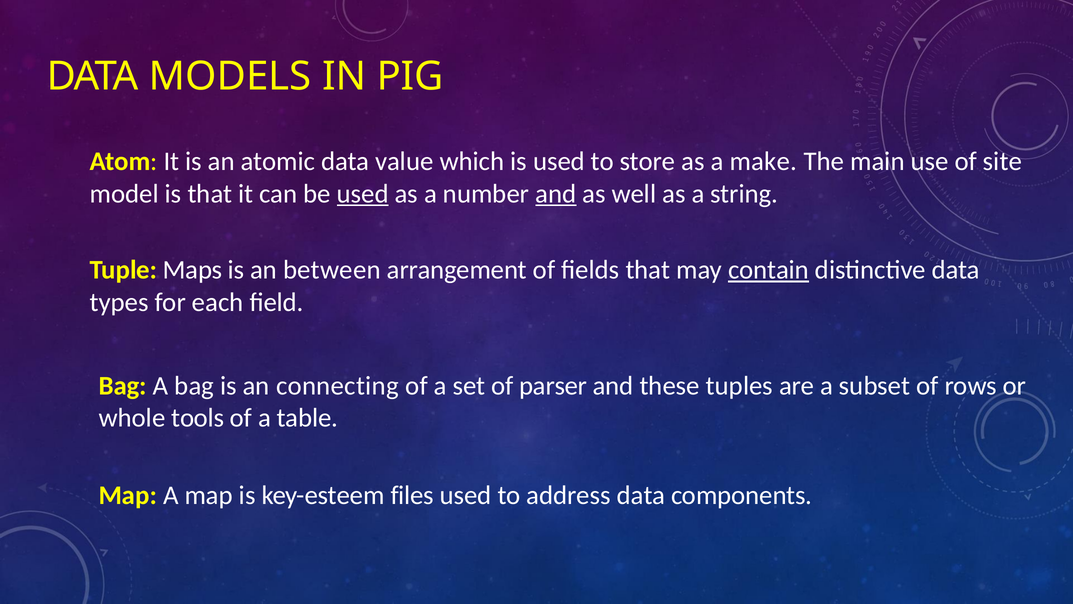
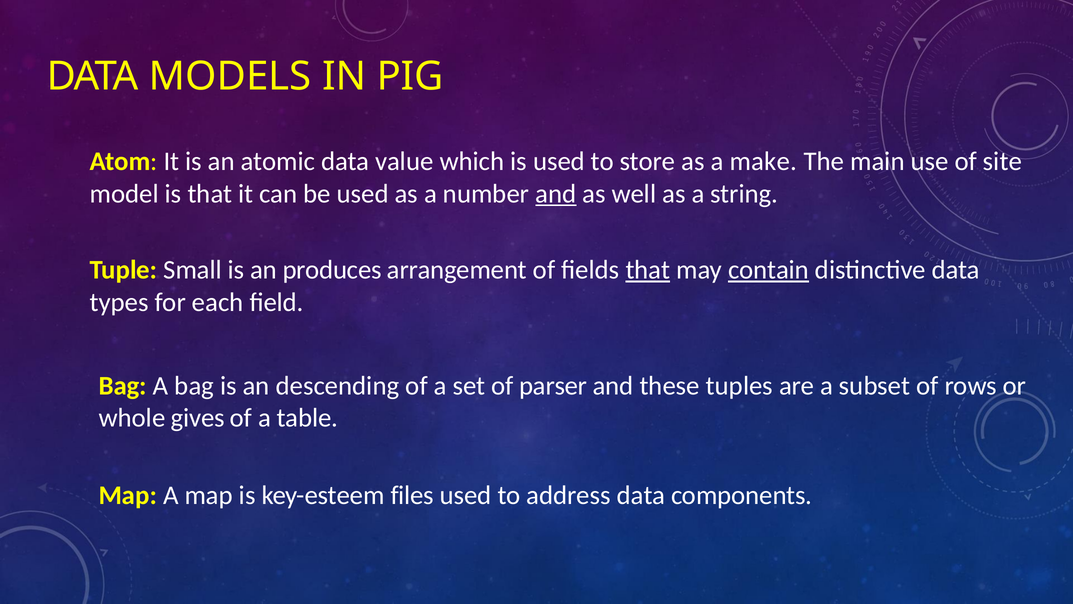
used underline: present -> none (363, 194)
Maps: Maps -> Small (192, 270)
between: between -> produces (332, 270)
that underline: none -> present (648, 270)
connecting: connecting -> descending (337, 386)
tools: tools -> gives (198, 418)
